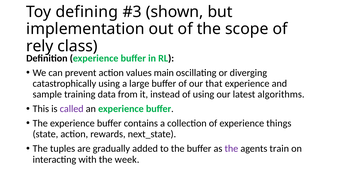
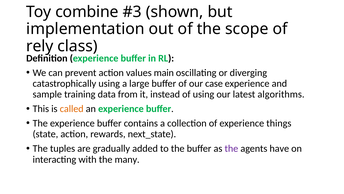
defining: defining -> combine (87, 12)
that: that -> case (214, 83)
called colour: purple -> orange (72, 109)
train: train -> have (279, 148)
week: week -> many (127, 159)
